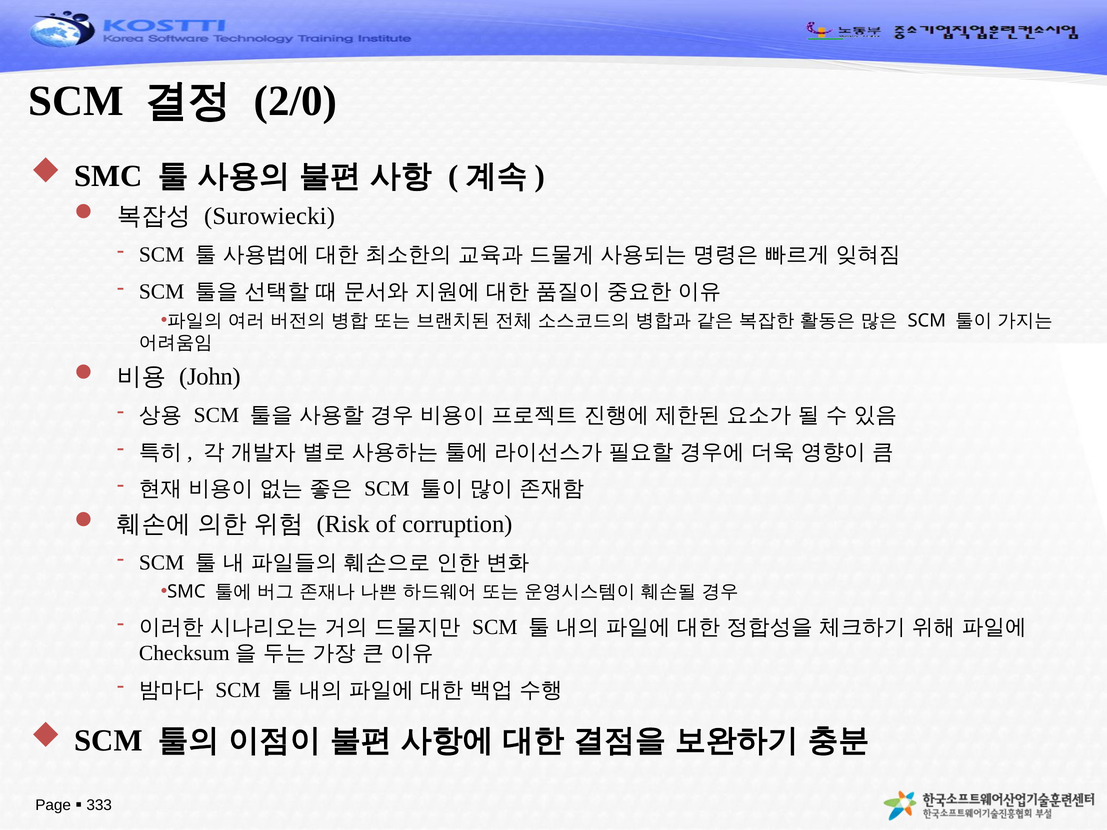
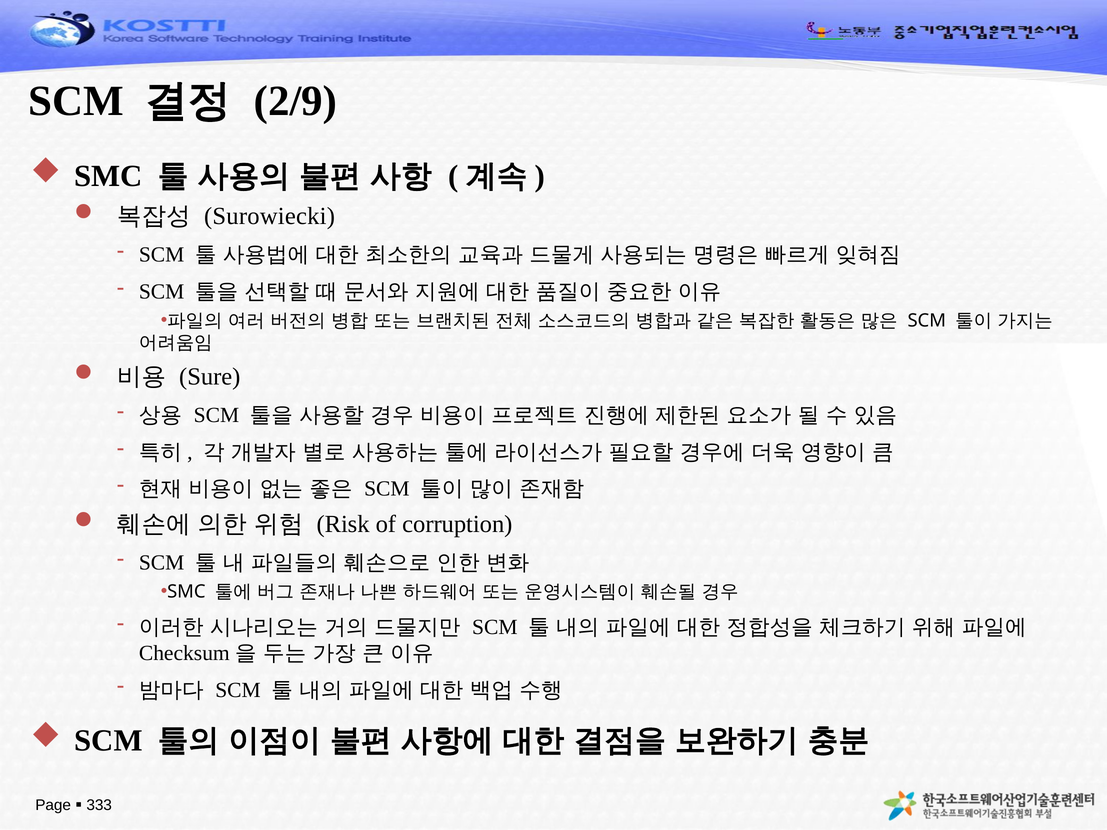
2/0: 2/0 -> 2/9 (296, 101)
John: John -> Sure (210, 377)
